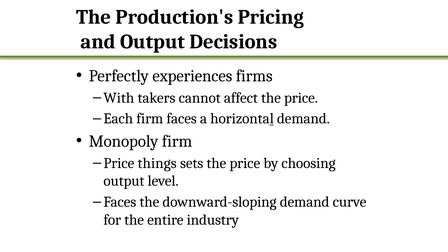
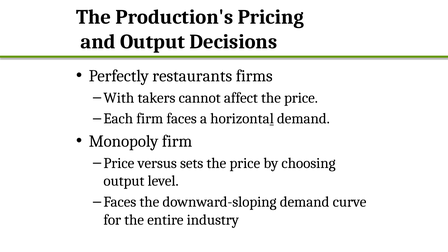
experiences: experiences -> restaurants (192, 76)
things: things -> versus (157, 163)
